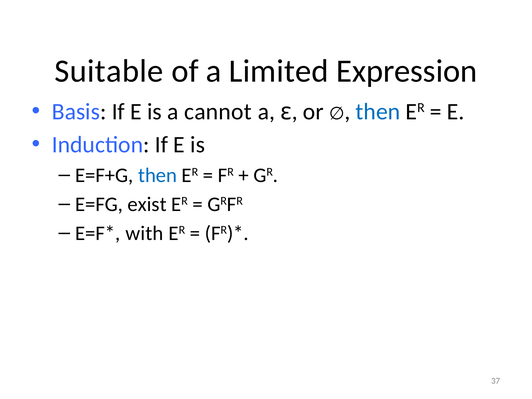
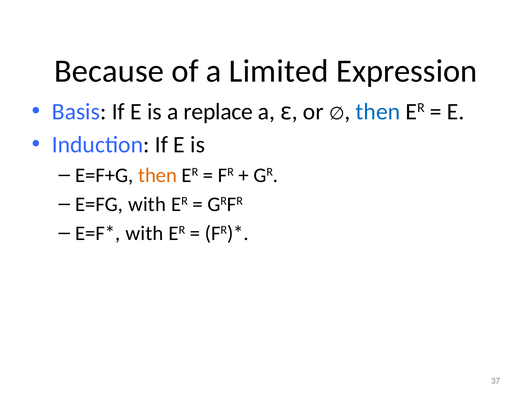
Suitable: Suitable -> Because (109, 71)
cannot: cannot -> replace (218, 112)
then colour: blue -> orange (158, 175)
E=FG exist: exist -> with (147, 204)
